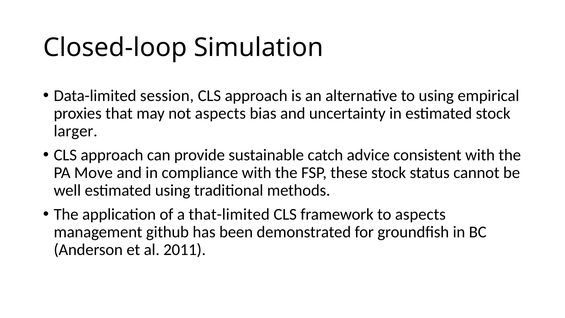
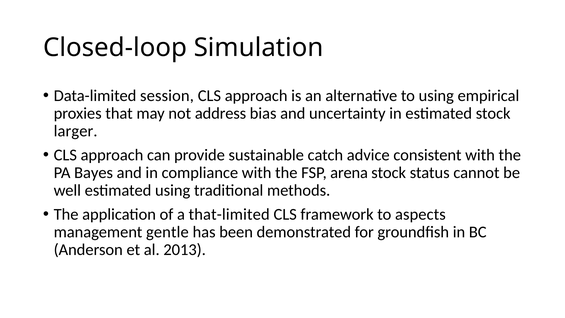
not aspects: aspects -> address (221, 113)
Move: Move -> Bayes (94, 173)
these: these -> arena (349, 173)
github: github -> gentle (167, 232)
2011: 2011 -> 2013 (185, 250)
